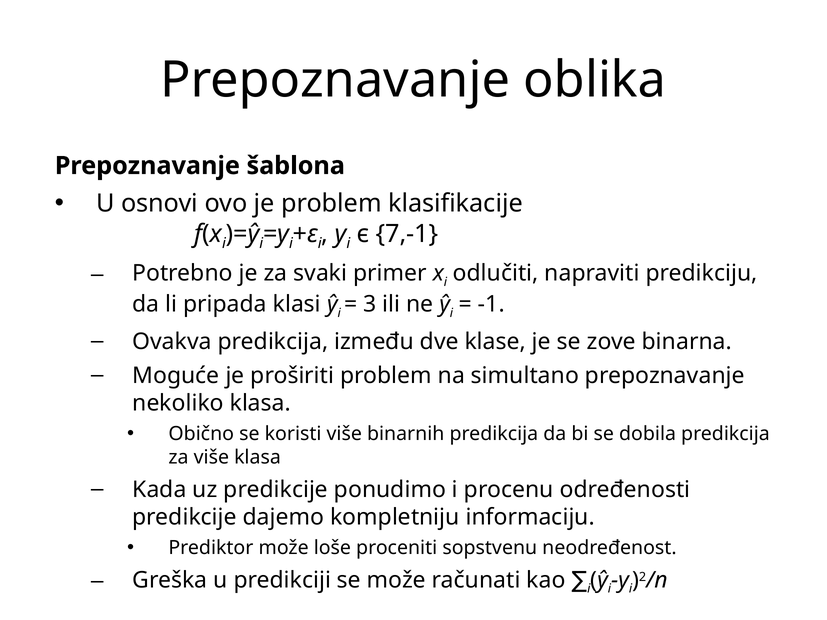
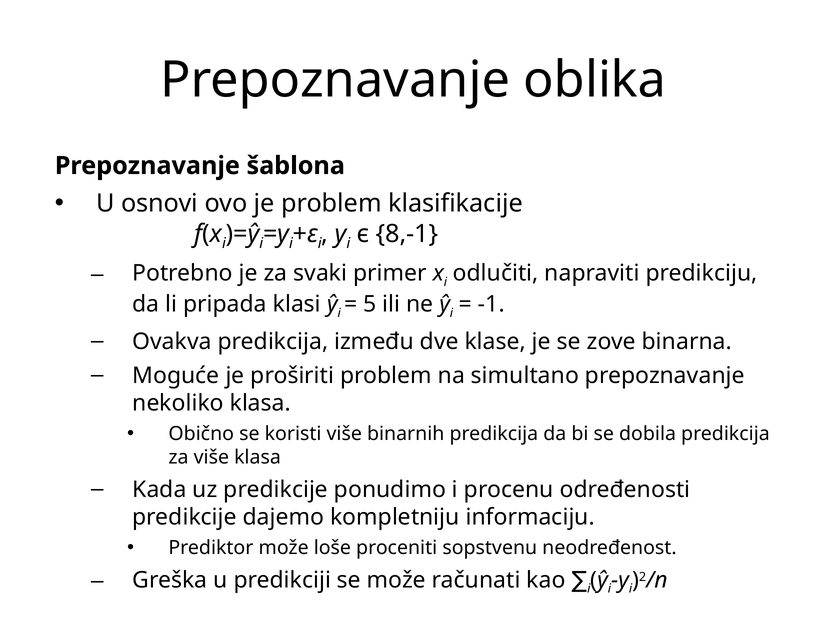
7,-1: 7,-1 -> 8,-1 (407, 234)
3: 3 -> 5 (370, 304)
